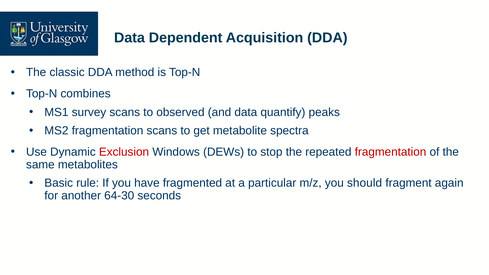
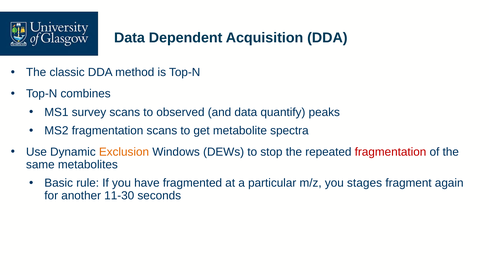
Exclusion colour: red -> orange (124, 152)
should: should -> stages (365, 183)
64-30: 64-30 -> 11-30 (119, 196)
